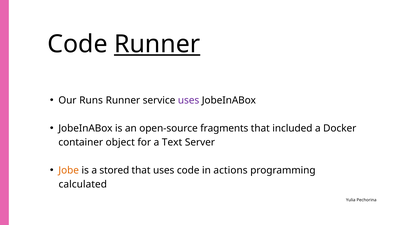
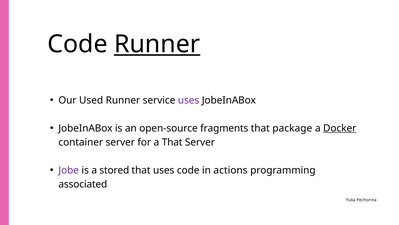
Runs: Runs -> Used (91, 100)
included: included -> package (292, 128)
Docker underline: none -> present (340, 128)
container object: object -> server (120, 142)
a Text: Text -> That (172, 142)
Jobe colour: orange -> purple (69, 170)
calculated: calculated -> associated (83, 184)
